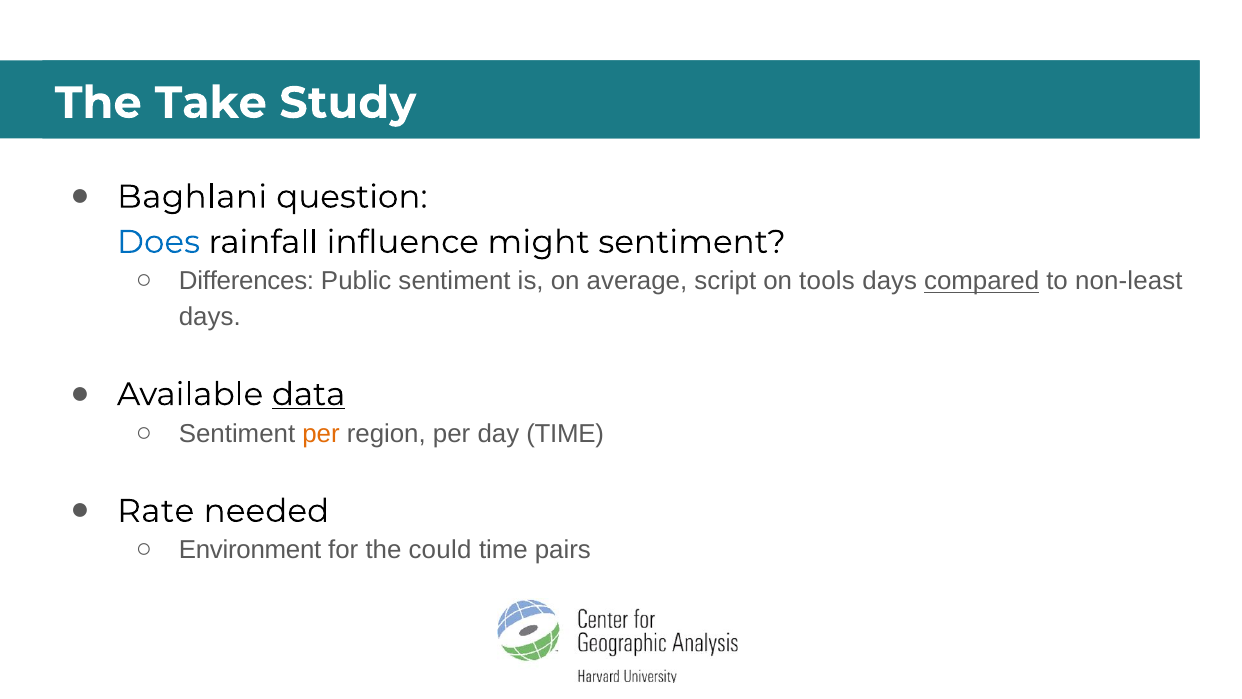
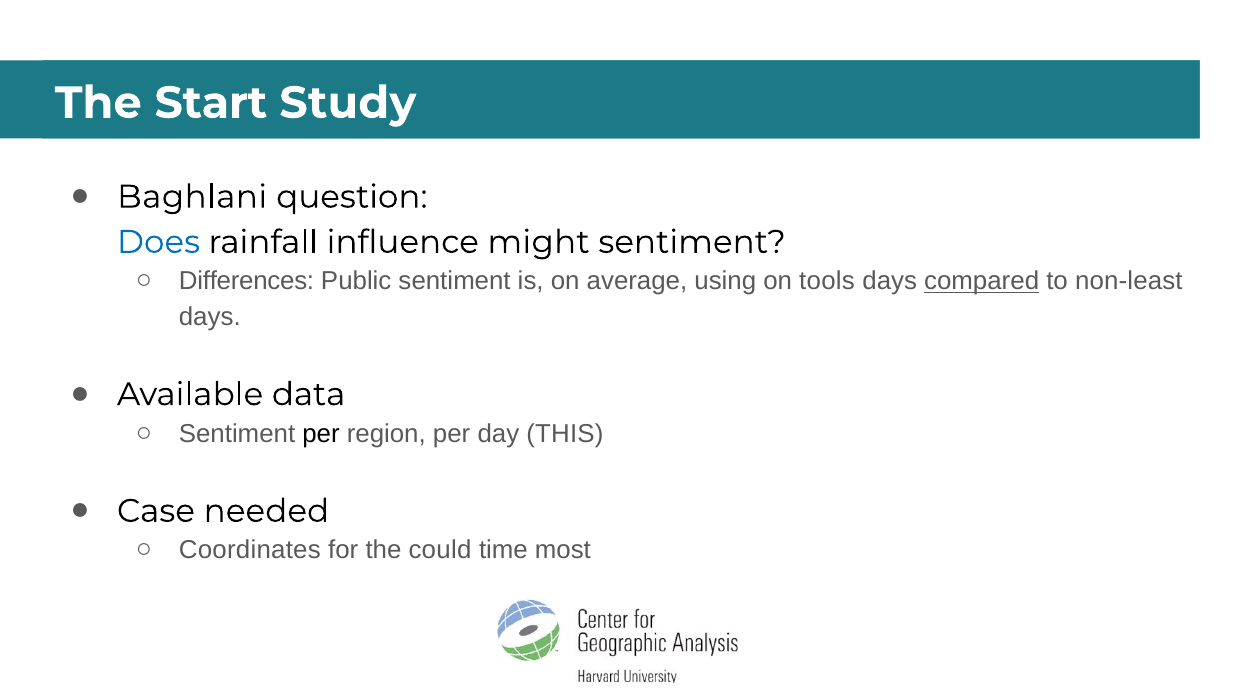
Take: Take -> Start (211, 103)
script: script -> using (725, 281)
data underline: present -> none (309, 394)
per colour: orange -> black (321, 434)
day TIME: TIME -> THIS (565, 434)
Rate: Rate -> Case (156, 511)
Environment: Environment -> Coordinates (250, 550)
pairs: pairs -> most (563, 550)
